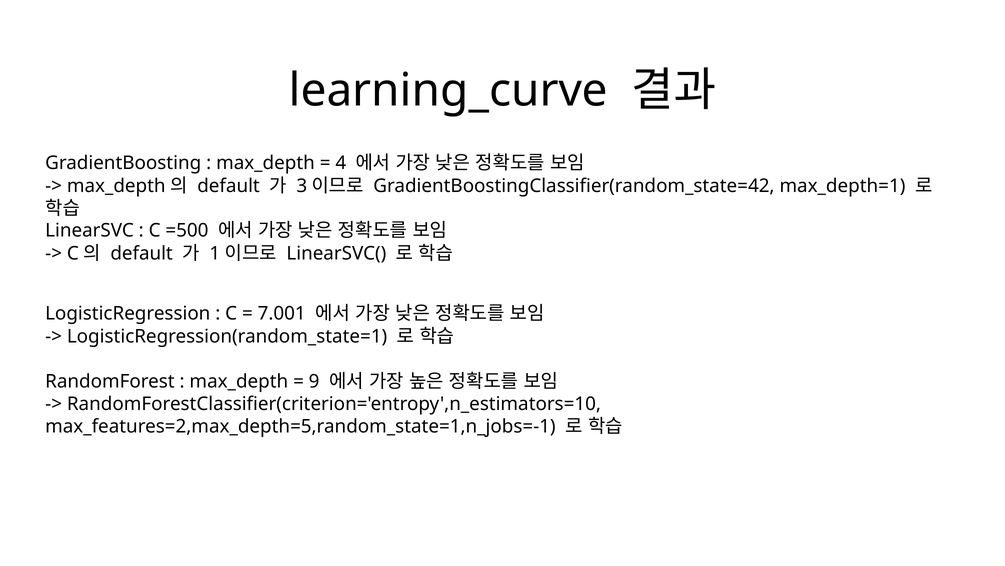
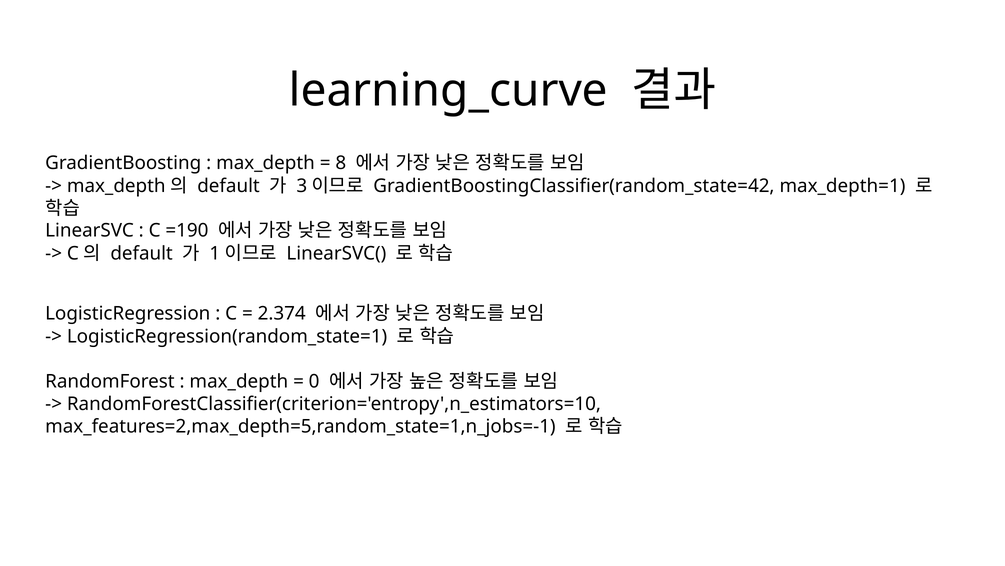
4: 4 -> 8 (341, 163)
=500: =500 -> =190 (187, 230)
7.001: 7.001 -> 2.374 (282, 313)
9: 9 -> 0 (314, 381)
